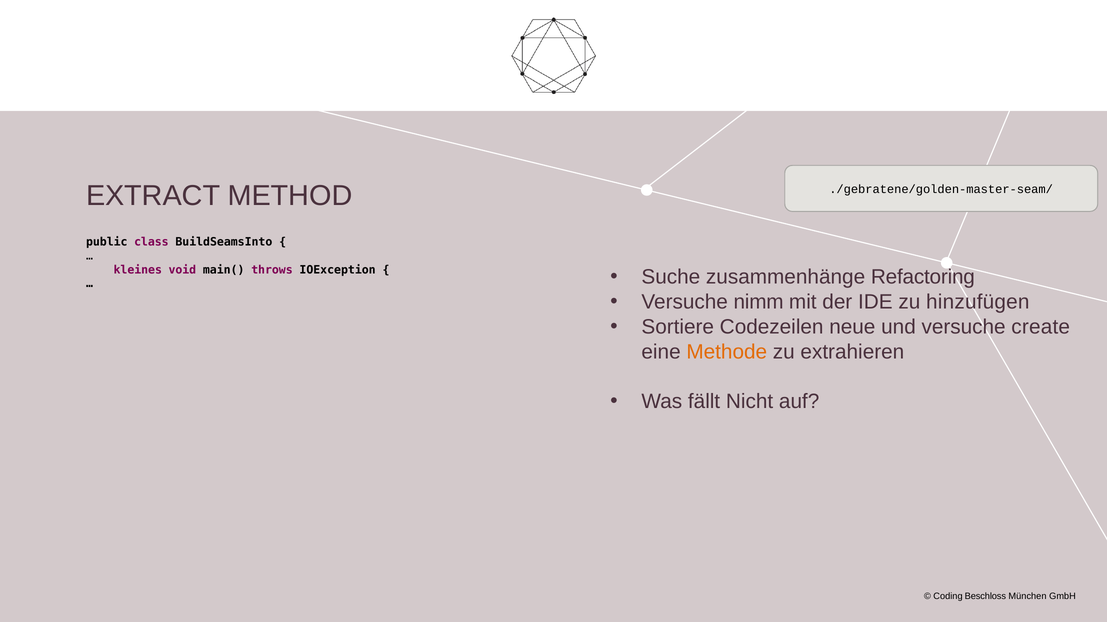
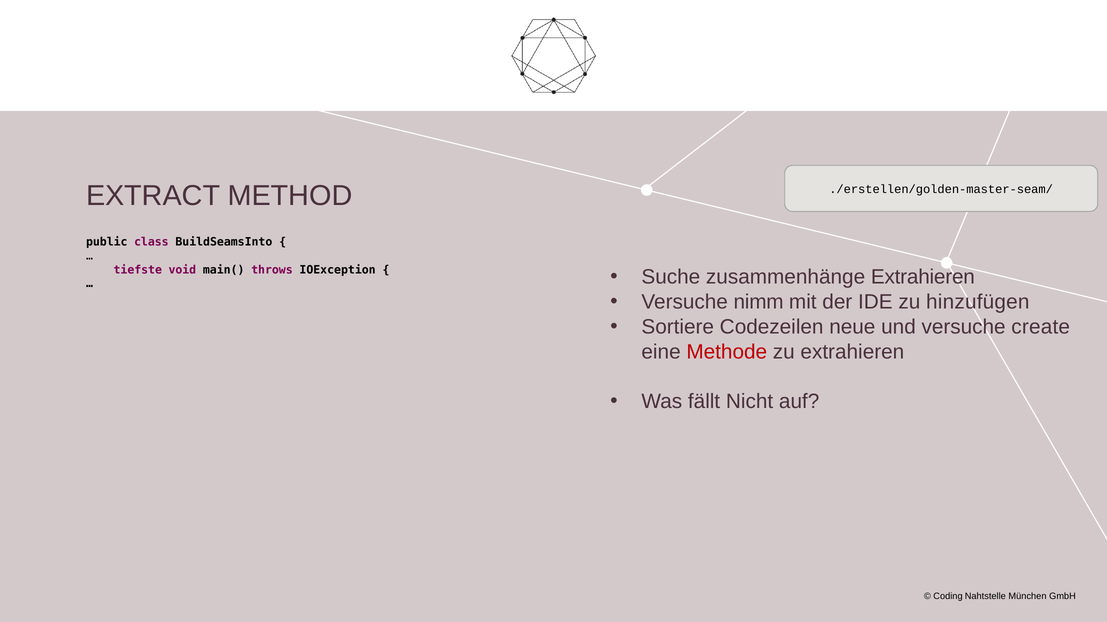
./gebratene/golden-master-seam/: ./gebratene/golden-master-seam/ -> ./erstellen/golden-master-seam/ (941, 189)
kleines: kleines -> tiefste (138, 270)
zusammenhänge Refactoring: Refactoring -> Extrahieren (923, 277)
Methode colour: orange -> red (727, 352)
Beschloss: Beschloss -> Nahtstelle (985, 597)
